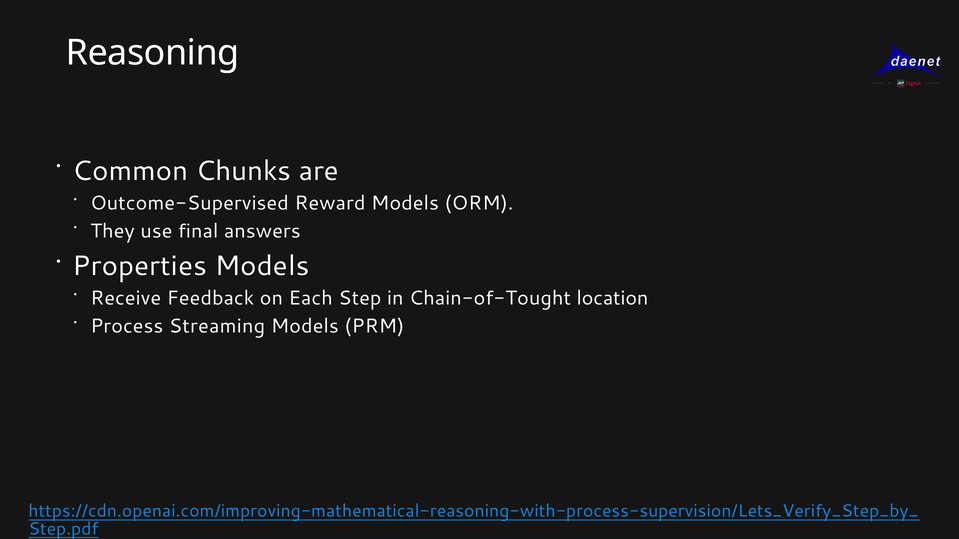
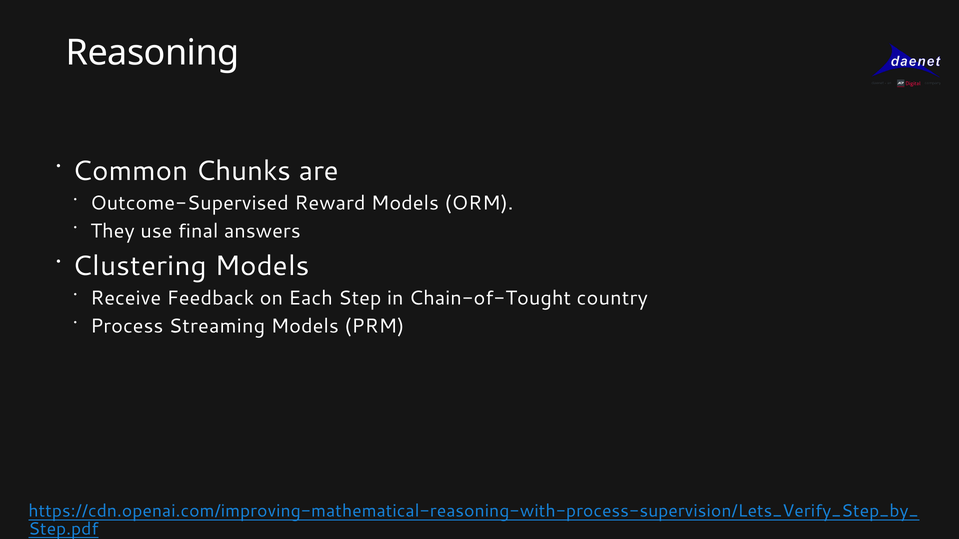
Properties: Properties -> Clustering (140, 266)
location: location -> country (612, 298)
